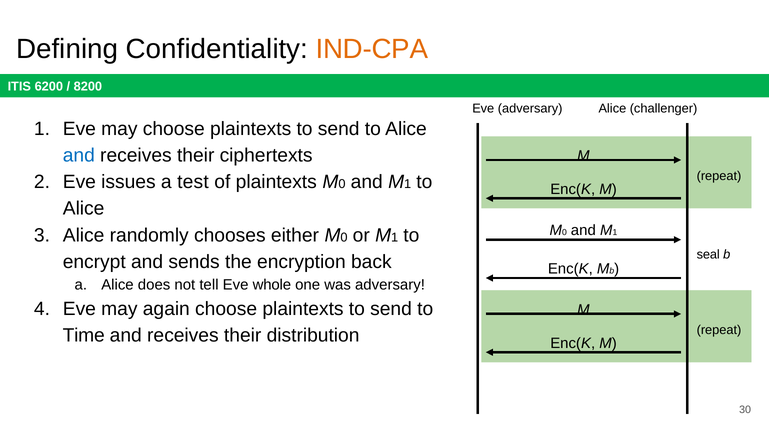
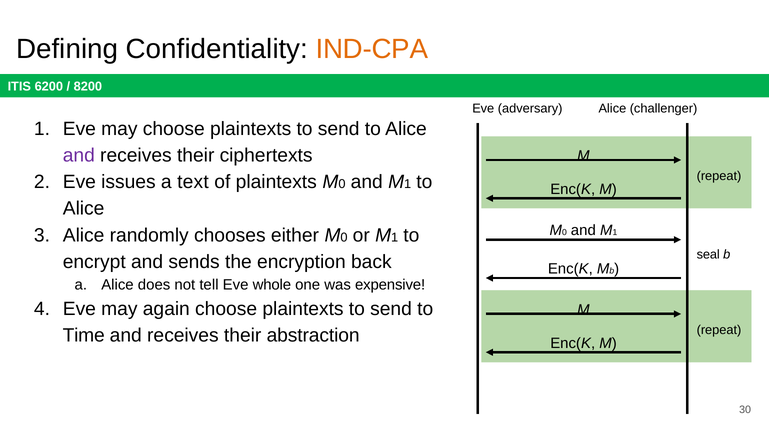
and colour: blue -> purple (79, 155)
test: test -> text (193, 182)
was adversary: adversary -> expensive (390, 284)
distribution: distribution -> abstraction (313, 335)
